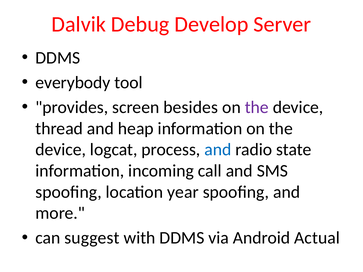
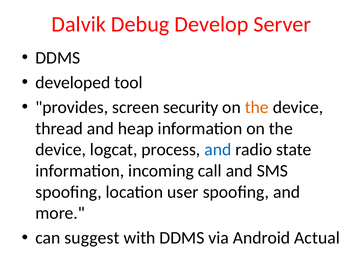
everybody: everybody -> developed (73, 83)
besides: besides -> security (191, 107)
the colour: purple -> orange (257, 107)
year: year -> user (183, 192)
